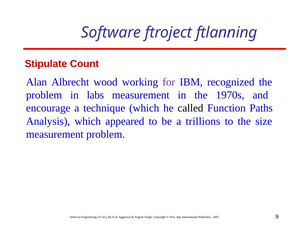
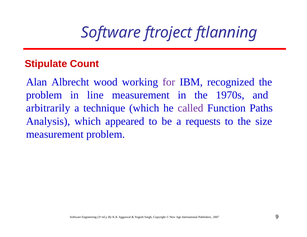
labs: labs -> line (95, 95)
encourage: encourage -> arbitrarily (48, 108)
called colour: black -> purple (190, 108)
trillions: trillions -> requests (203, 121)
